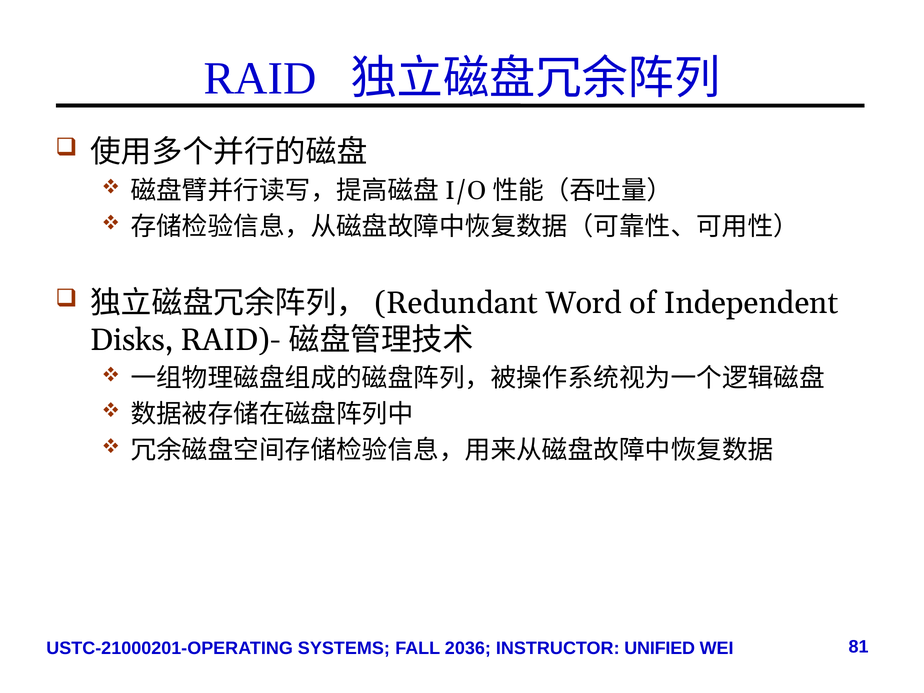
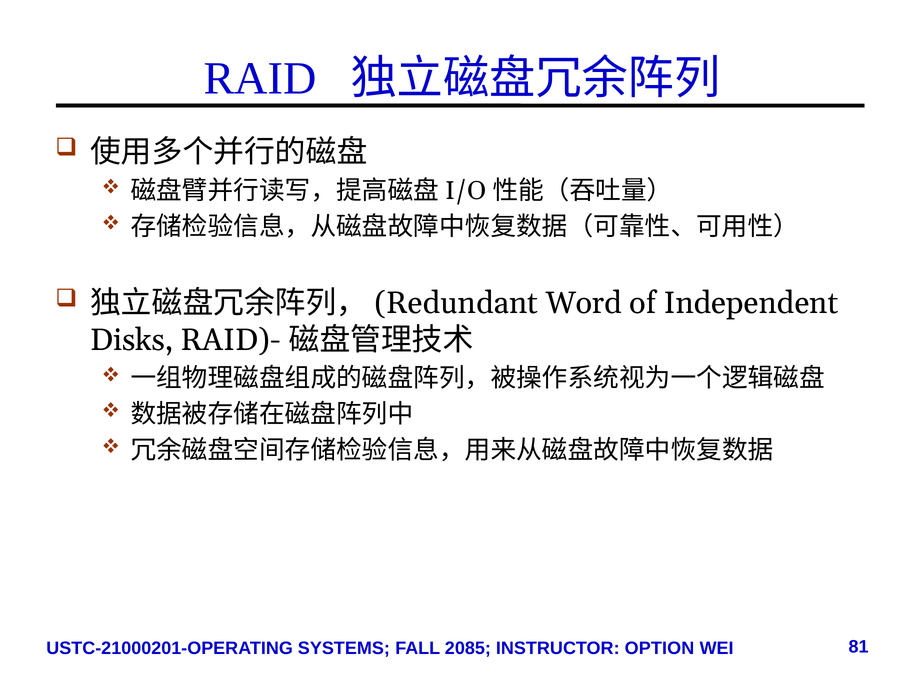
2036: 2036 -> 2085 (468, 649)
UNIFIED: UNIFIED -> OPTION (659, 649)
